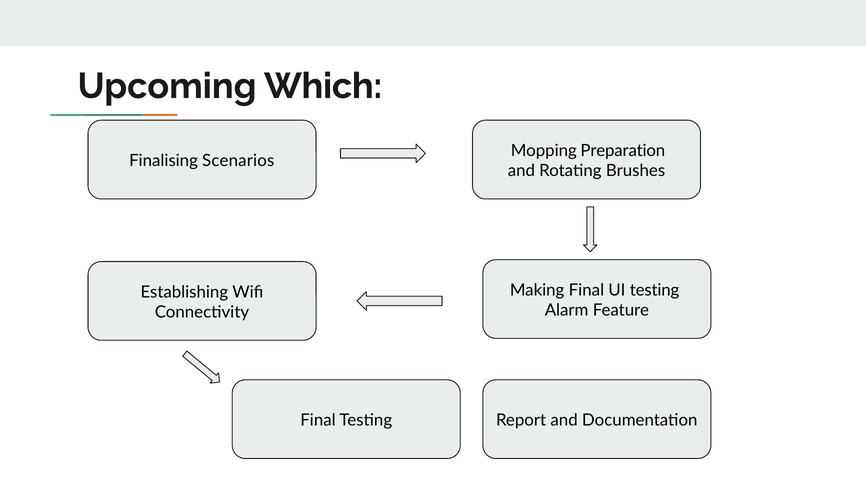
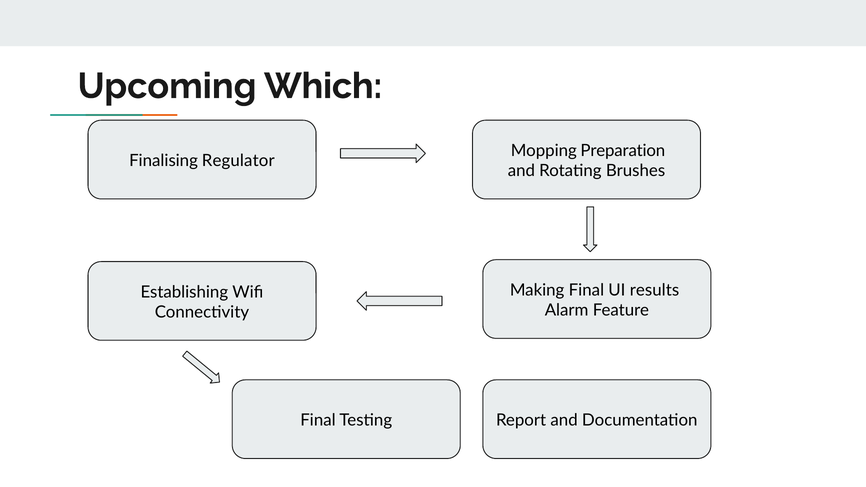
Scenarios: Scenarios -> Regulator (238, 161)
UI testing: testing -> results (654, 290)
